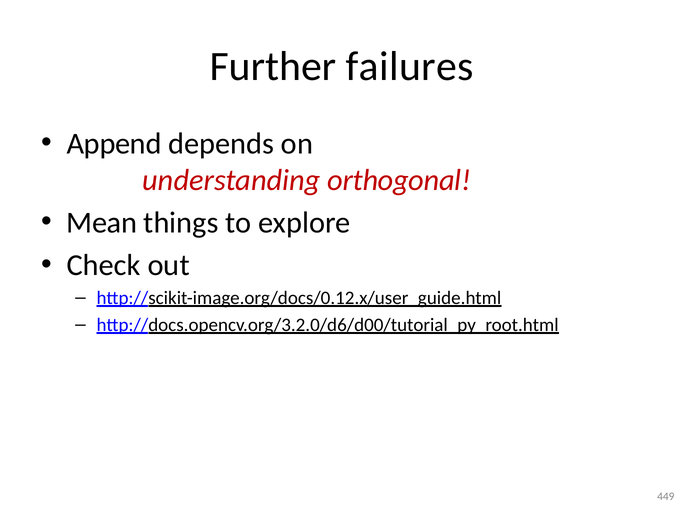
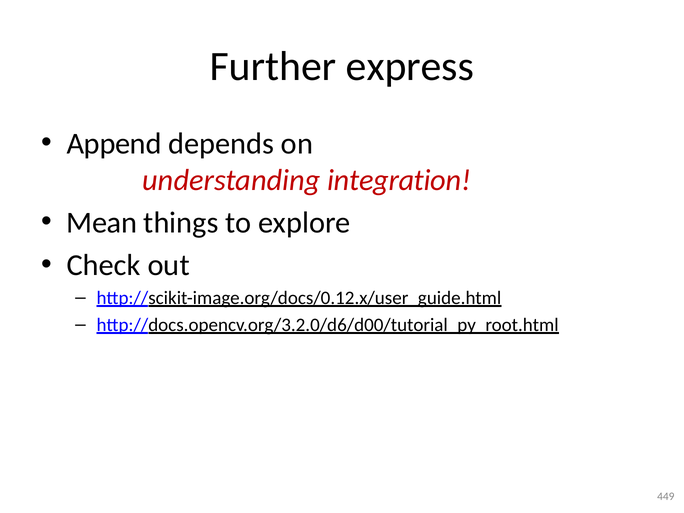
failures: failures -> express (410, 66)
orthogonal: orthogonal -> integration (399, 180)
